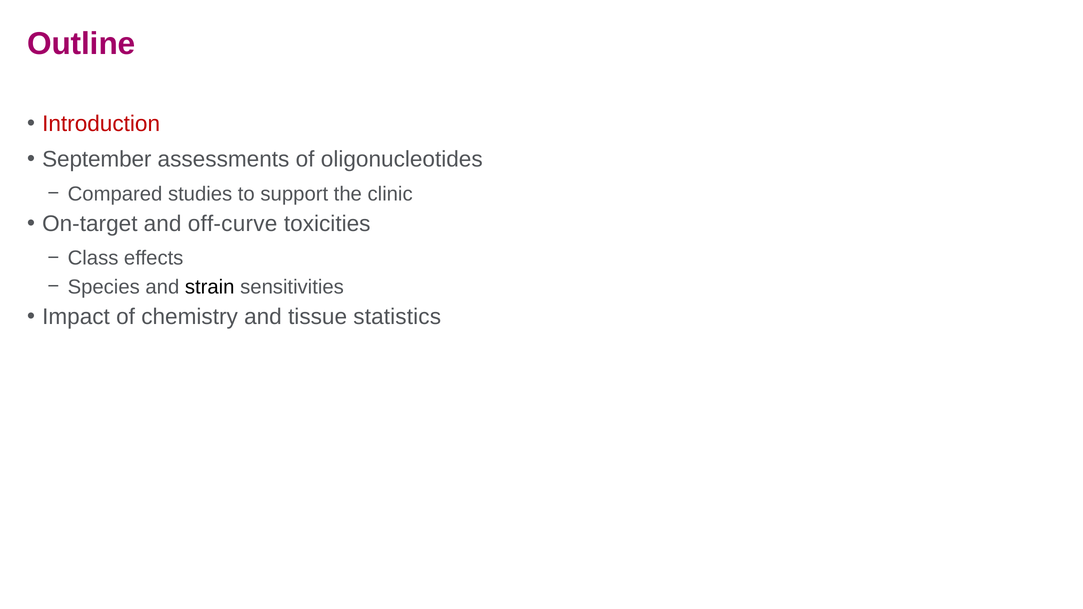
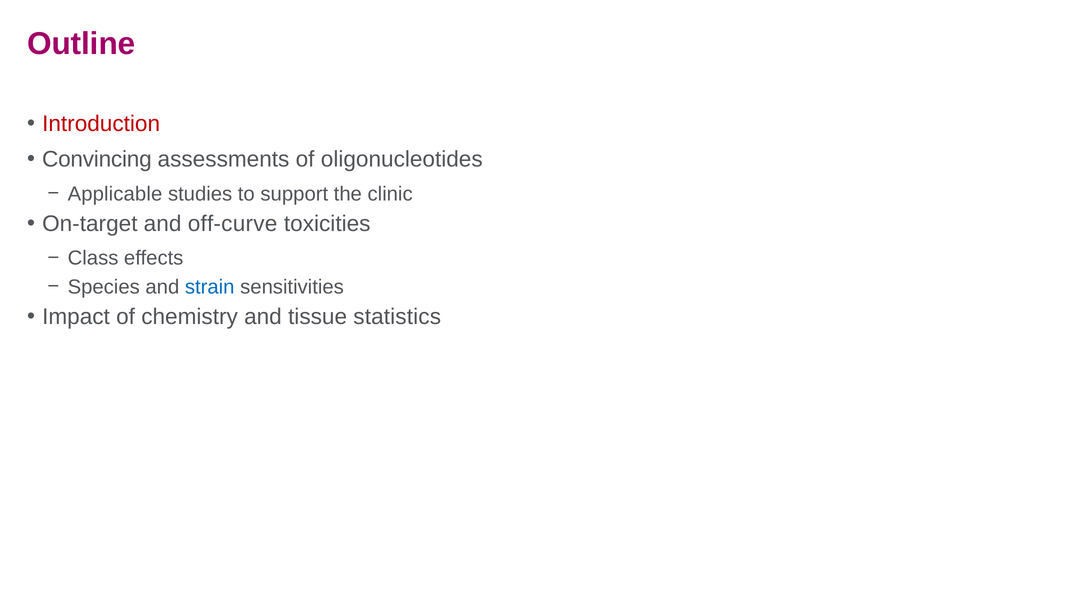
September: September -> Convincing (97, 159)
Compared: Compared -> Applicable (115, 194)
strain colour: black -> blue (210, 287)
